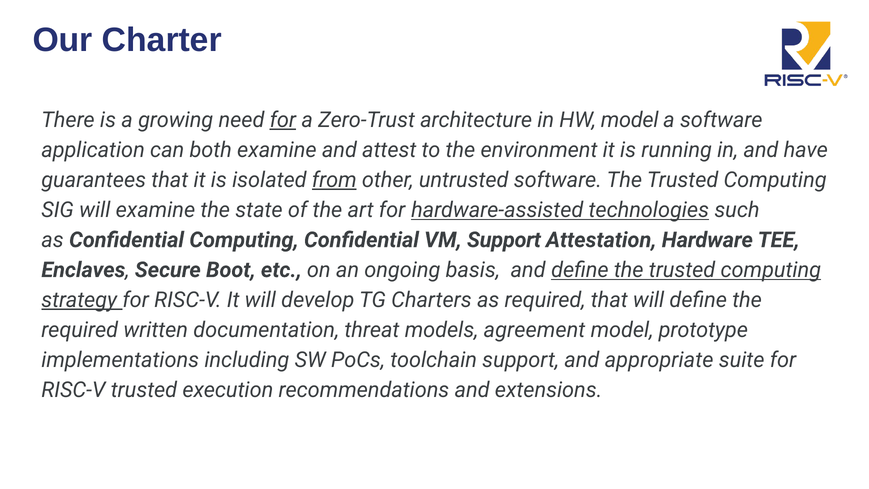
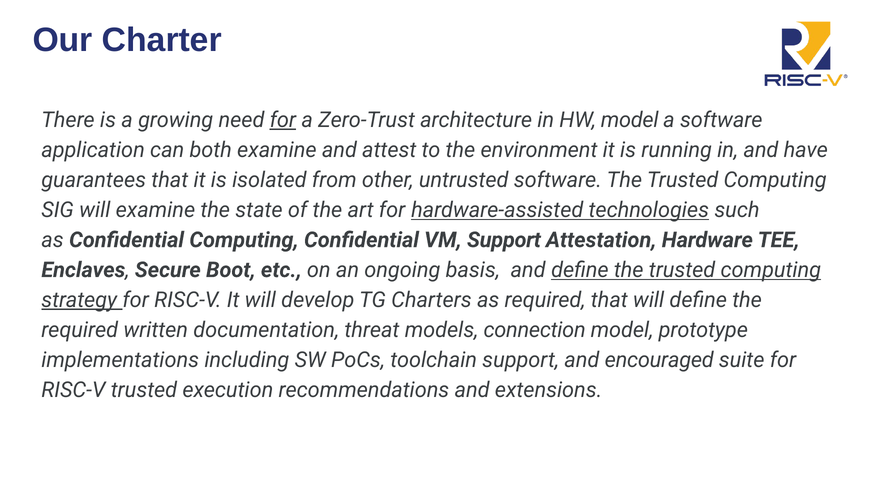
from underline: present -> none (334, 180)
agreement: agreement -> connection (535, 330)
appropriate: appropriate -> encouraged (659, 360)
